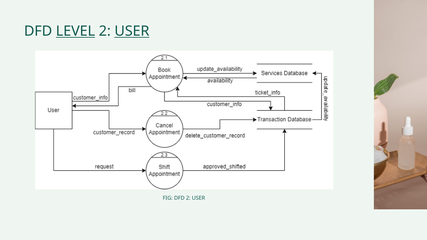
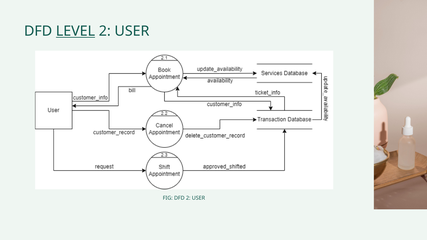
USER underline: present -> none (132, 31)
